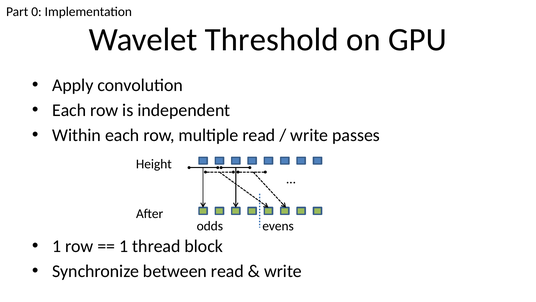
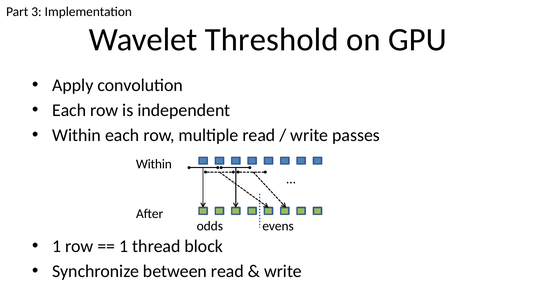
0: 0 -> 3 (36, 12)
Height: Height -> Within (154, 164)
